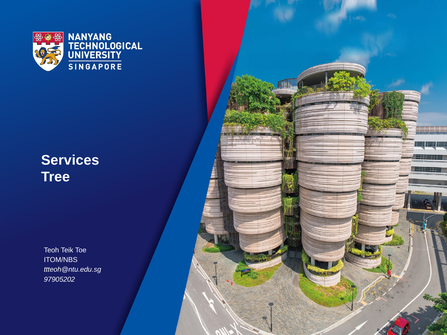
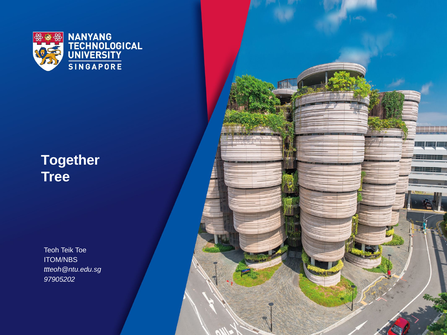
Services: Services -> Together (70, 160)
